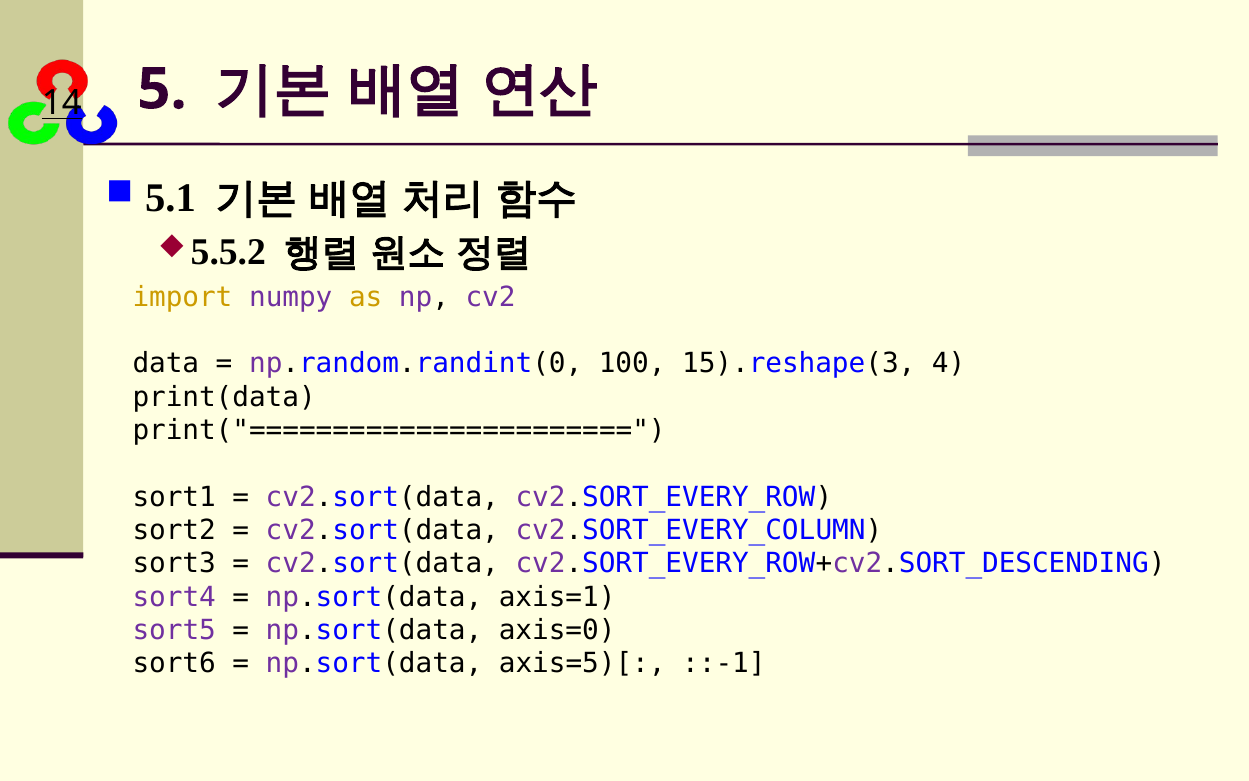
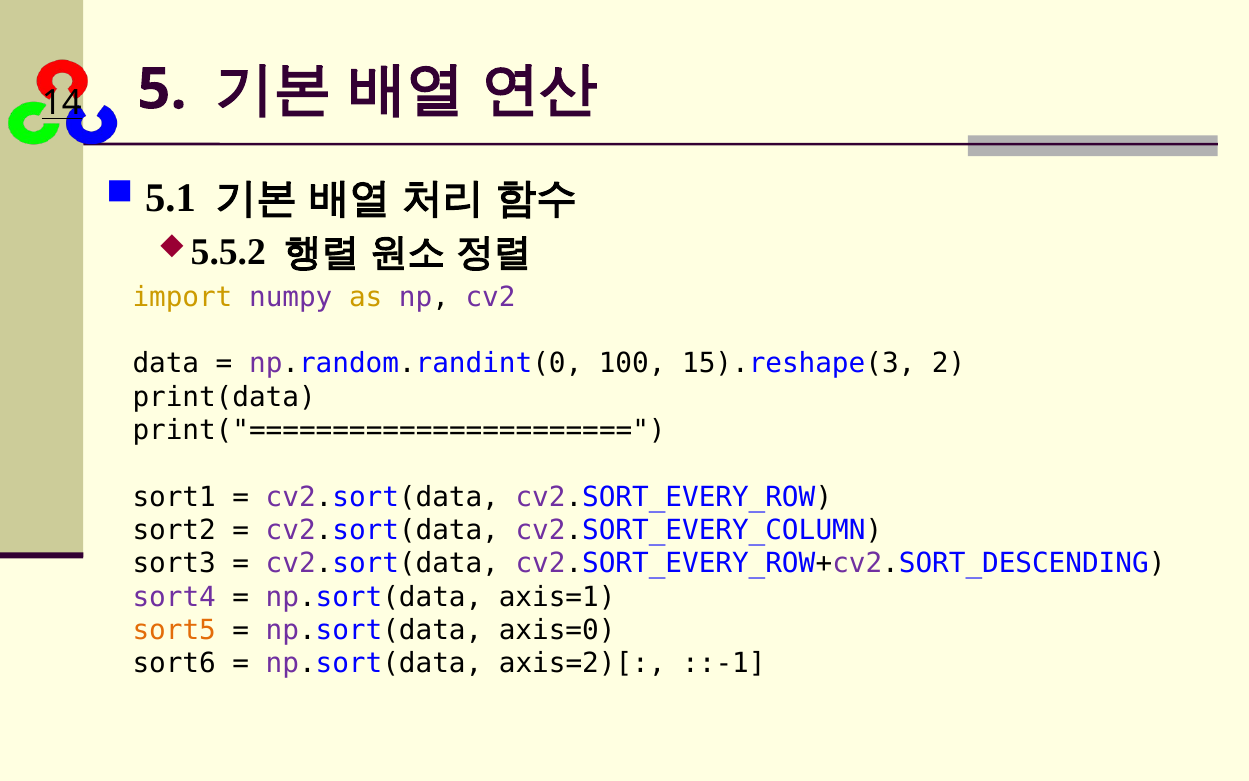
4: 4 -> 2 (949, 364)
sort5 colour: purple -> orange (174, 630)
axis=5)[: axis=5)[ -> axis=2)[ (582, 663)
